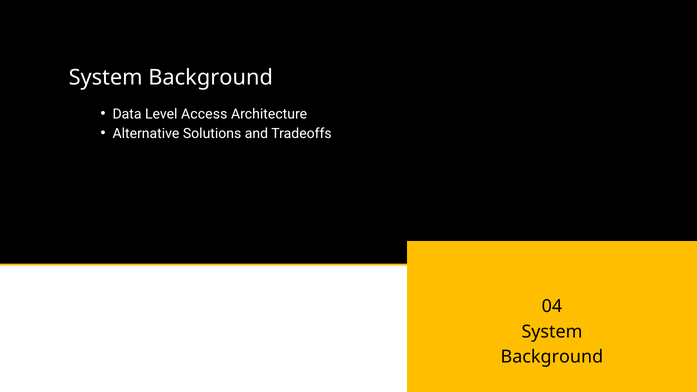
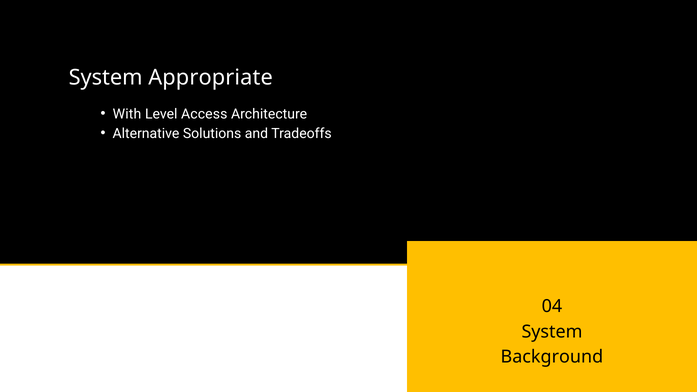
Background: Background -> Appropriate (211, 78)
Data: Data -> With (127, 114)
